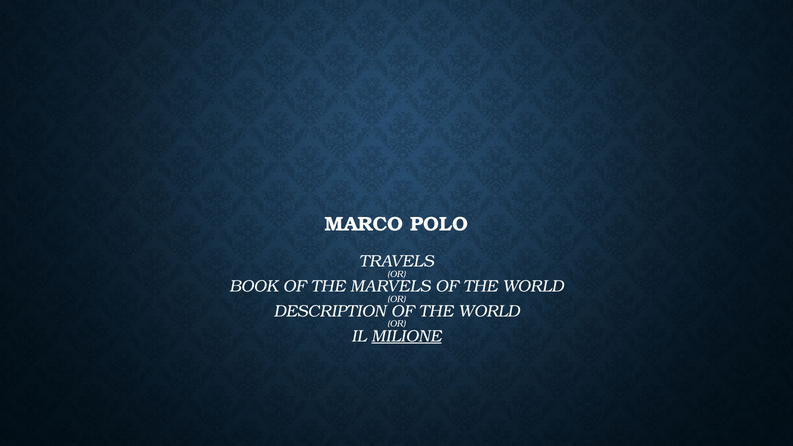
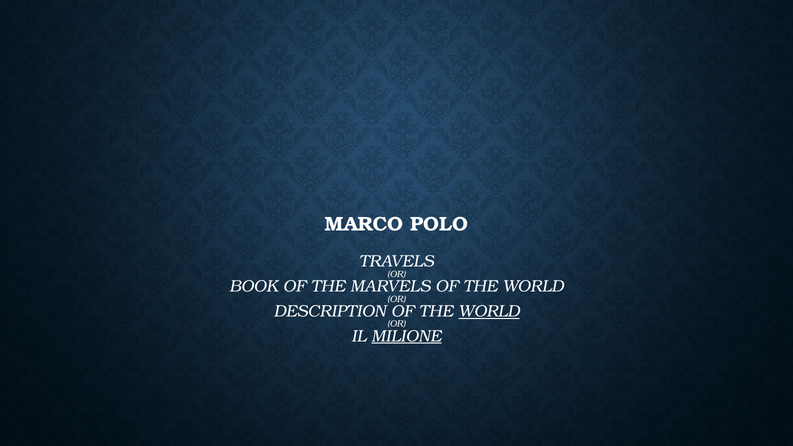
WORLD underline: none -> present (489, 311)
